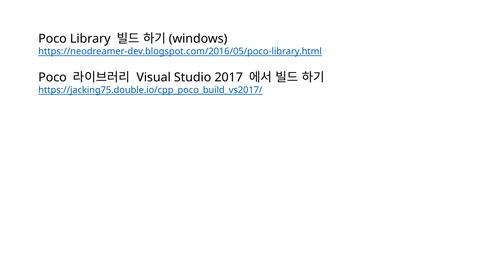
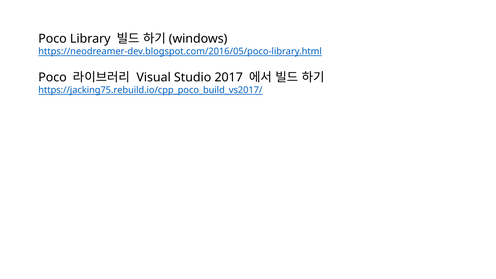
https://jacking75.double.io/cpp_poco_build_vs2017/: https://jacking75.double.io/cpp_poco_build_vs2017/ -> https://jacking75.rebuild.io/cpp_poco_build_vs2017/ (150, 90)
